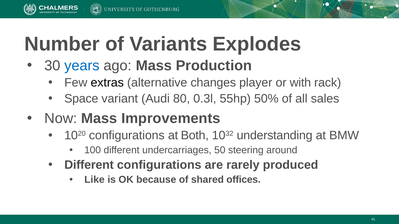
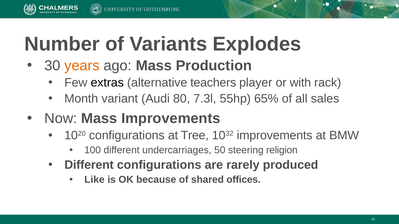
years colour: blue -> orange (82, 66)
changes: changes -> teachers (213, 83)
Space: Space -> Month (81, 99)
0.3l: 0.3l -> 7.3l (205, 99)
50%: 50% -> 65% (266, 99)
Both: Both -> Tree (195, 136)
1032 understanding: understanding -> improvements (275, 136)
around: around -> religion (282, 150)
